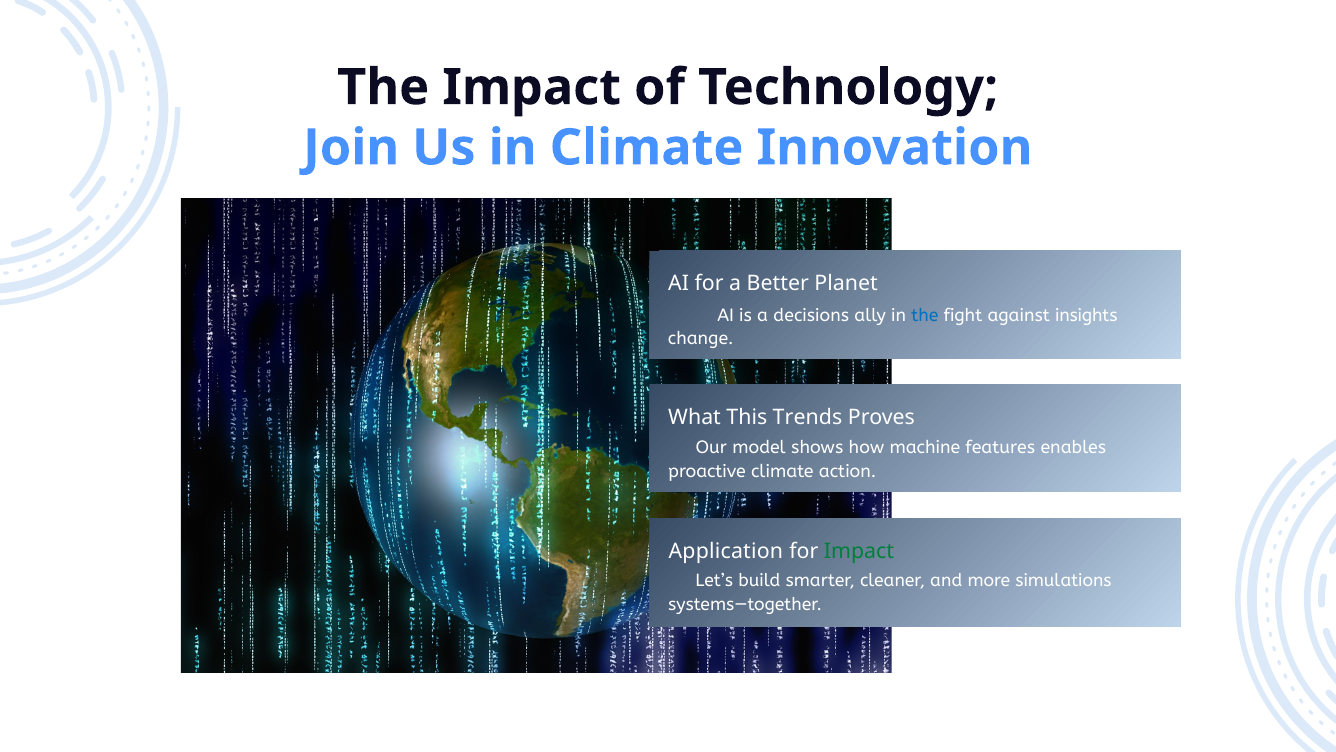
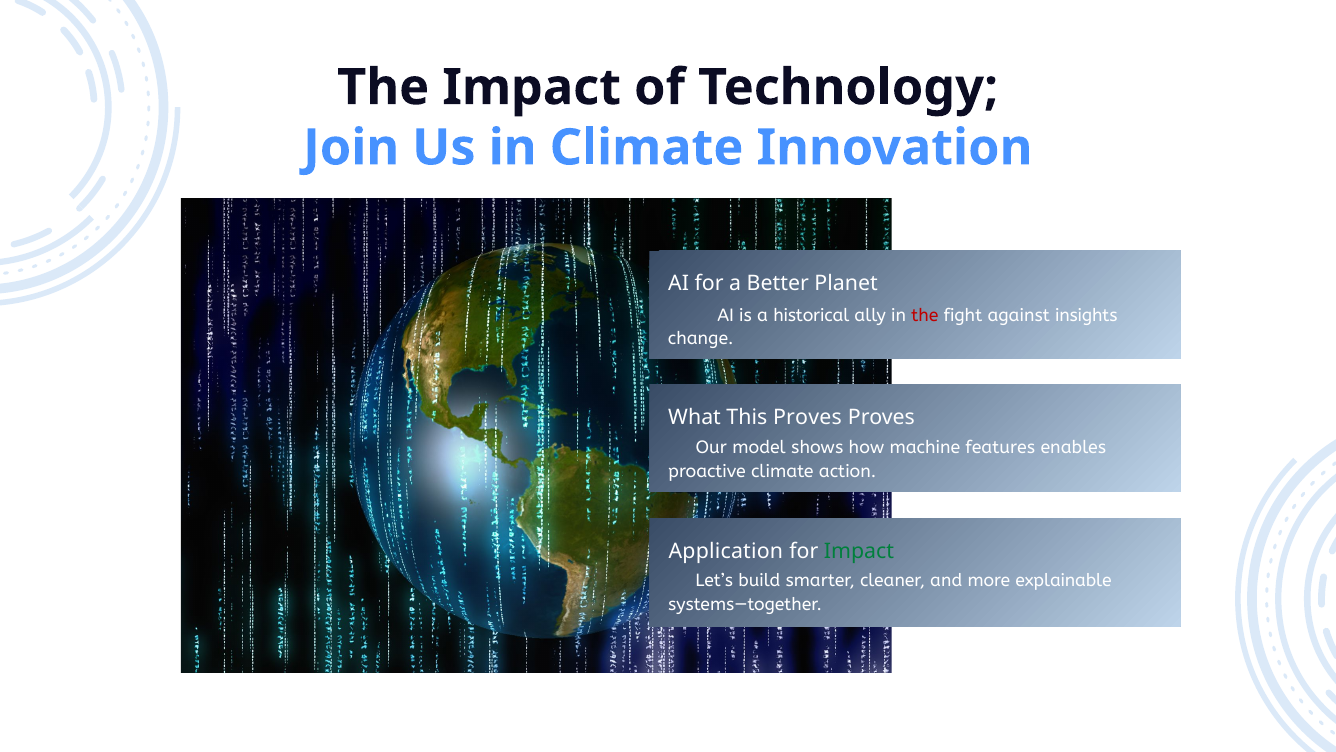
decisions: decisions -> historical (811, 315)
the colour: blue -> red (925, 315)
This Trends: Trends -> Proves (807, 417)
simulations: simulations -> explainable (1064, 581)
